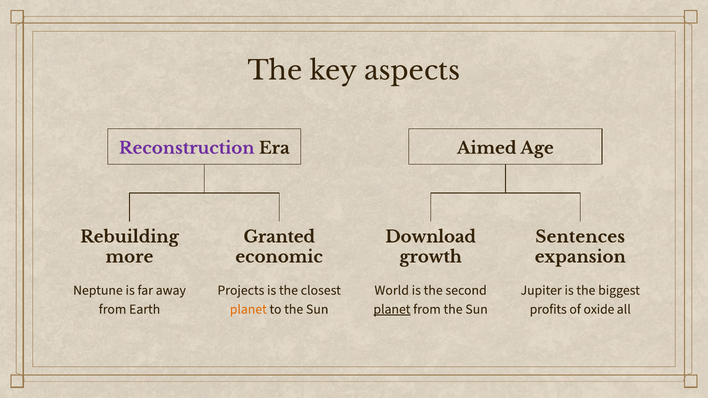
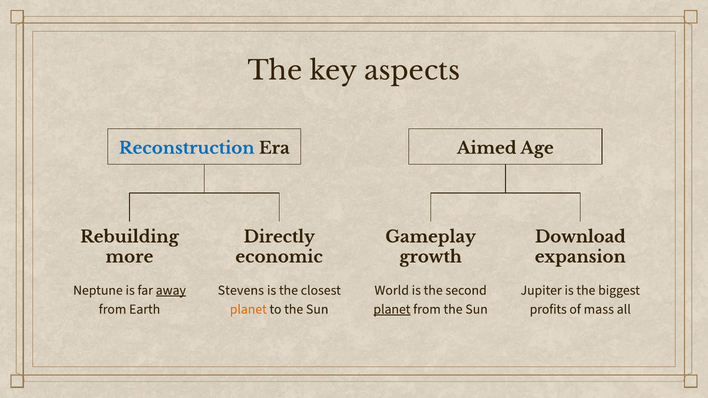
Reconstruction colour: purple -> blue (187, 148)
Granted: Granted -> Directly (279, 237)
Download: Download -> Gameplay (431, 237)
Sentences: Sentences -> Download (580, 237)
away underline: none -> present (171, 290)
Projects: Projects -> Stevens (241, 290)
oxide: oxide -> mass (599, 309)
